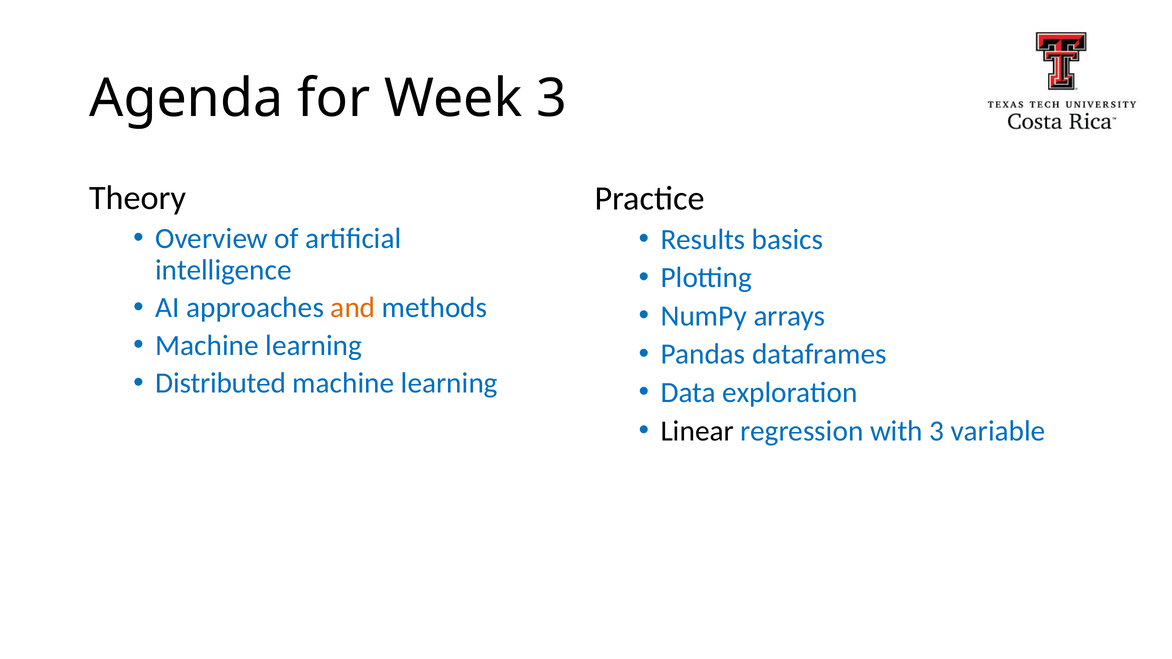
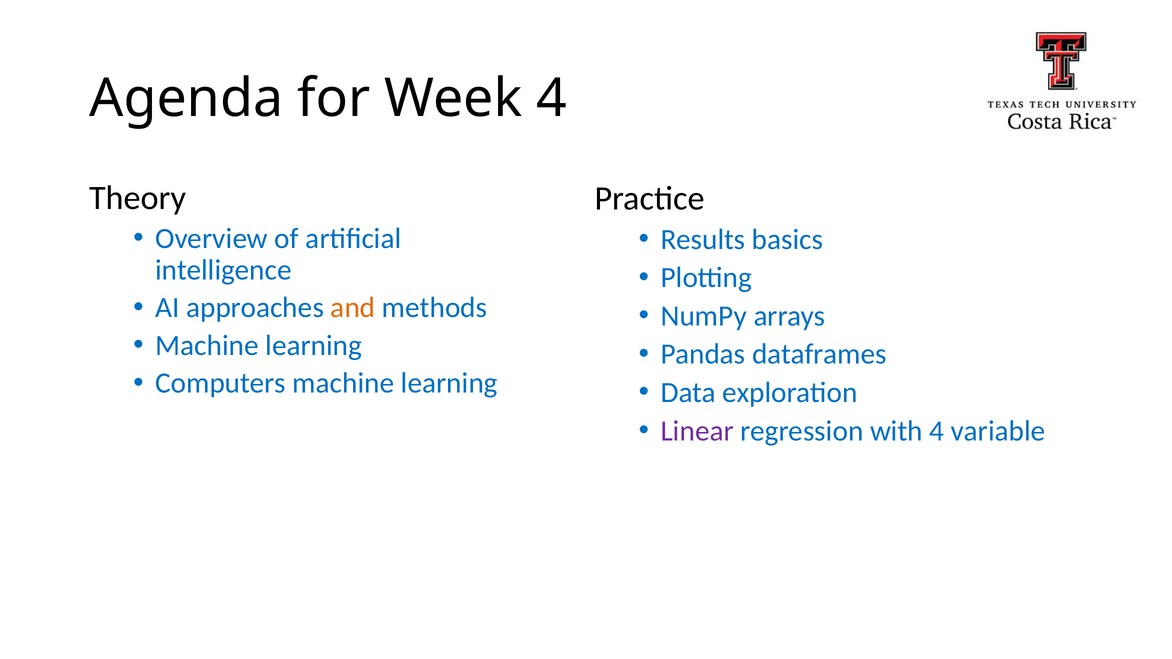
Week 3: 3 -> 4 (552, 98)
Distributed: Distributed -> Computers (221, 383)
Linear colour: black -> purple (697, 431)
with 3: 3 -> 4 (937, 431)
